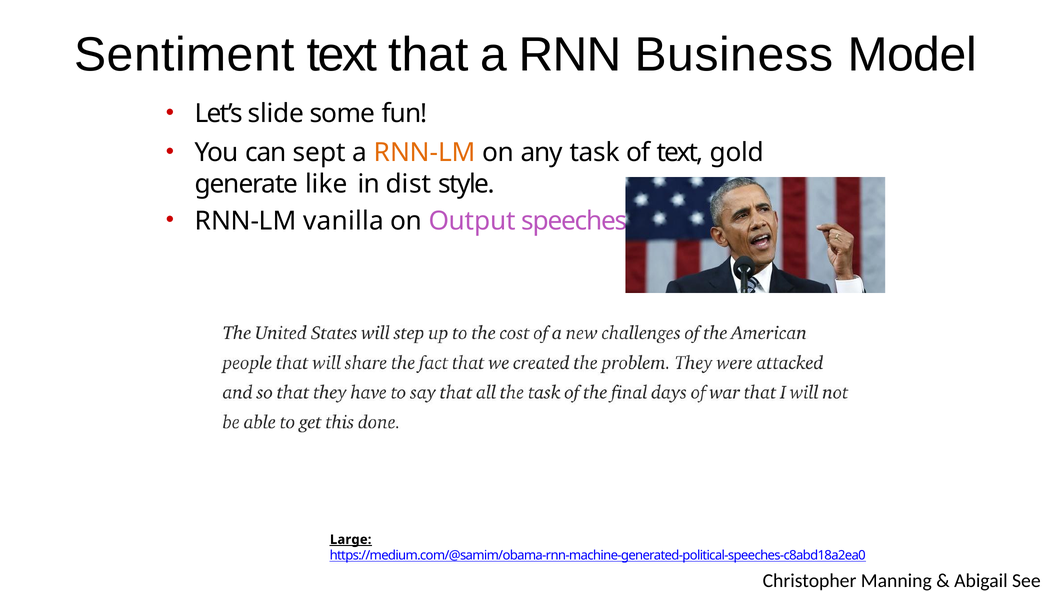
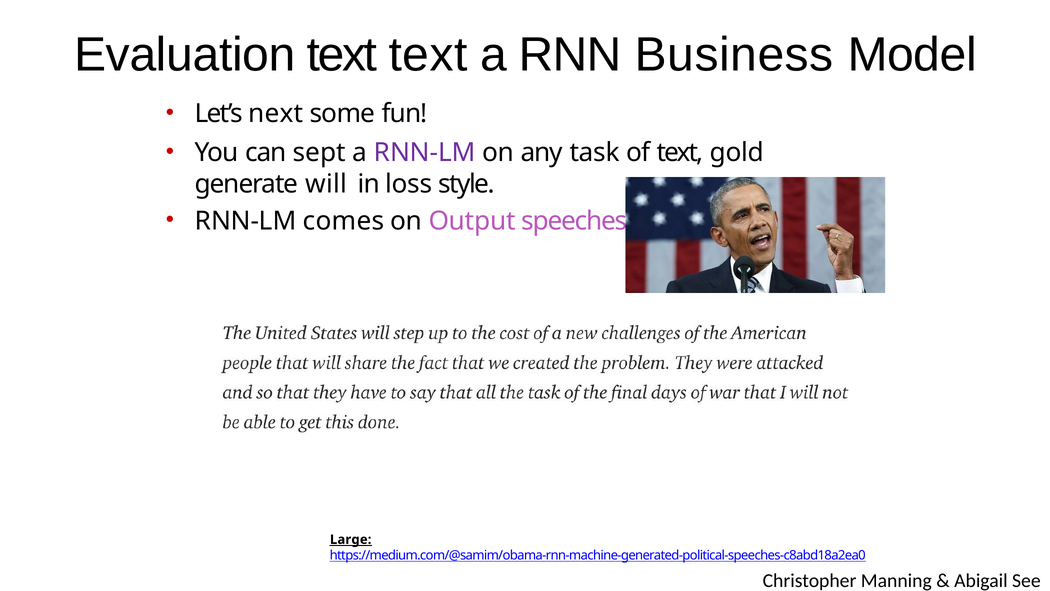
Sentiment: Sentiment -> Evaluation (185, 55)
text that: that -> text (428, 55)
slide: slide -> next (276, 114)
RNN-LM colour: orange -> purple (425, 153)
like: like -> will (326, 184)
dist: dist -> loss (409, 184)
vanilla: vanilla -> comes (344, 221)
